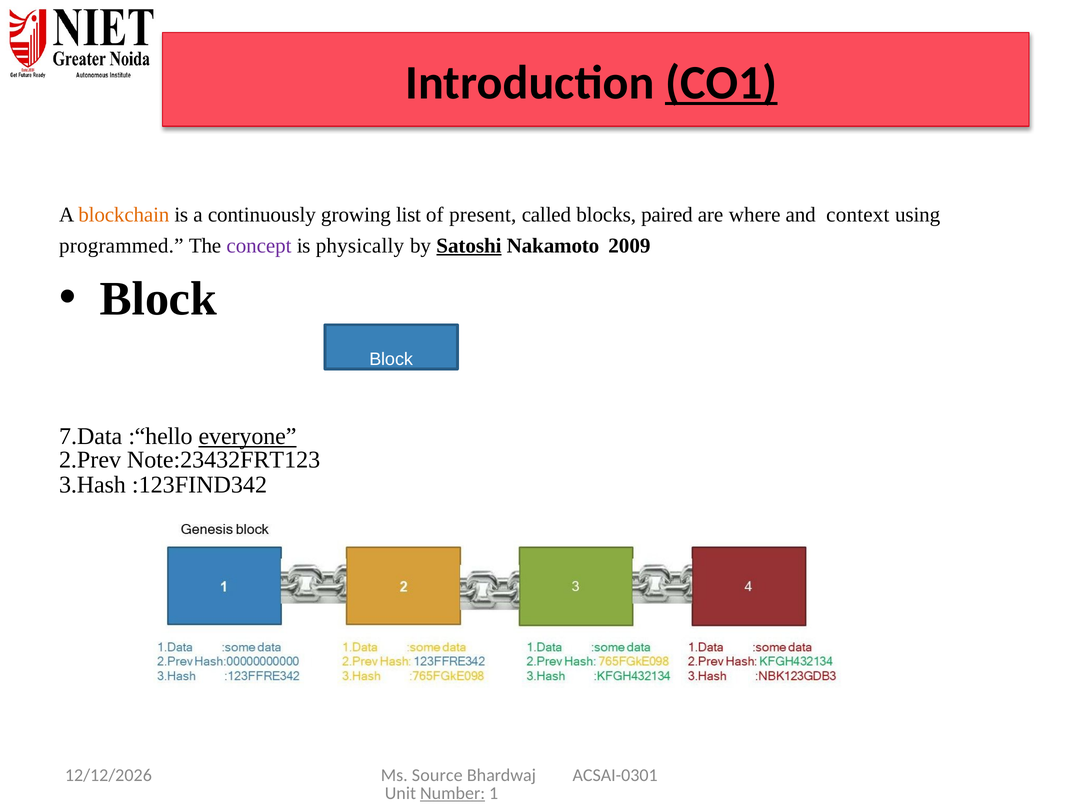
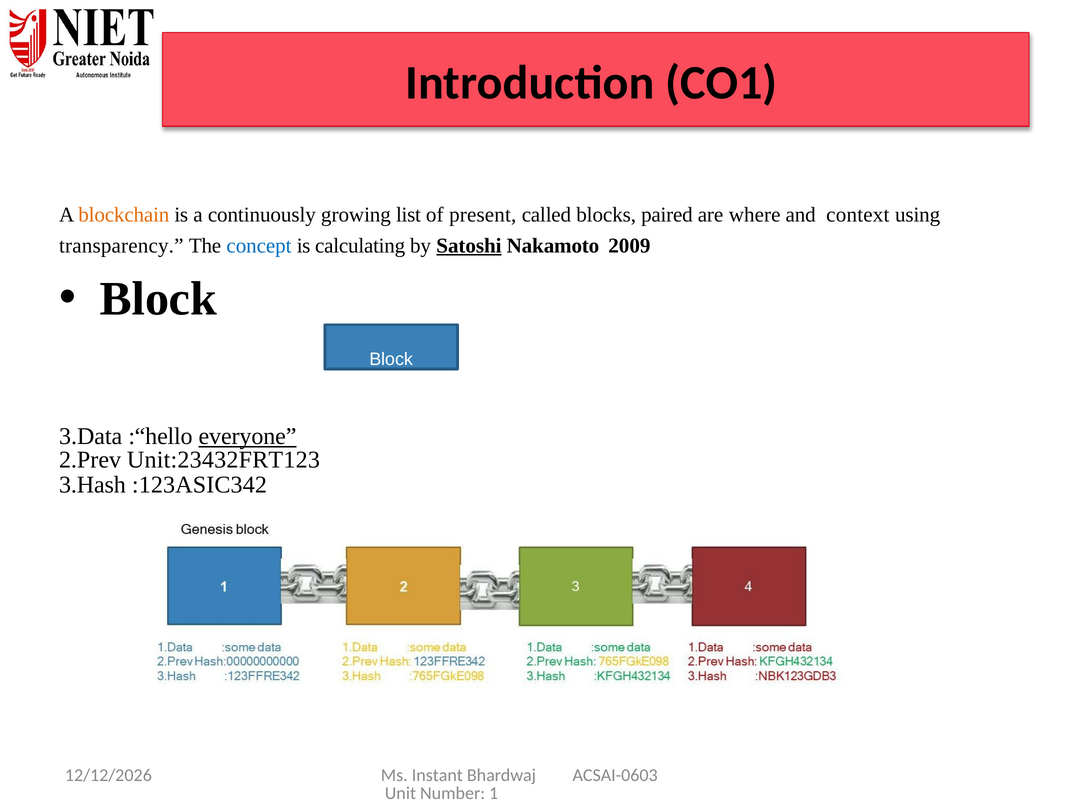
CO1 underline: present -> none (721, 83)
programmed: programmed -> transparency (121, 246)
concept colour: purple -> blue (259, 246)
physically: physically -> calculating (360, 246)
7.Data: 7.Data -> 3.Data (91, 436)
Note:23432FRT123: Note:23432FRT123 -> Unit:23432FRT123 (223, 460)
:123FIND342: :123FIND342 -> :123ASIC342 (199, 485)
Source: Source -> Instant (437, 776)
ACSAI-0301: ACSAI-0301 -> ACSAI-0603 (615, 776)
Number underline: present -> none (453, 794)
